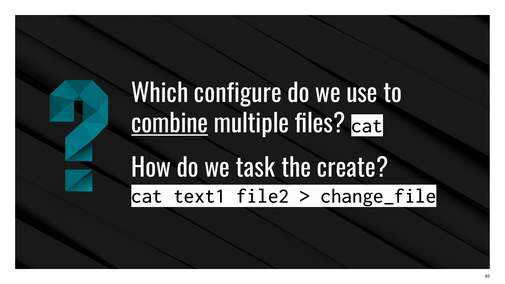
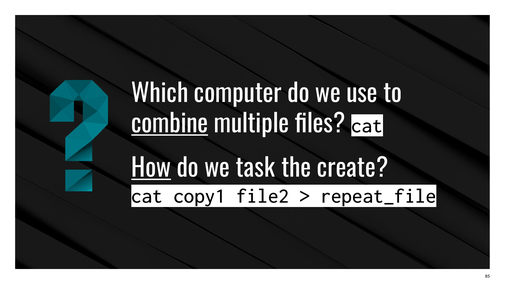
configure: configure -> computer (238, 94)
How underline: none -> present (151, 168)
text1: text1 -> copy1 (200, 196)
change_file: change_file -> repeat_file (378, 196)
